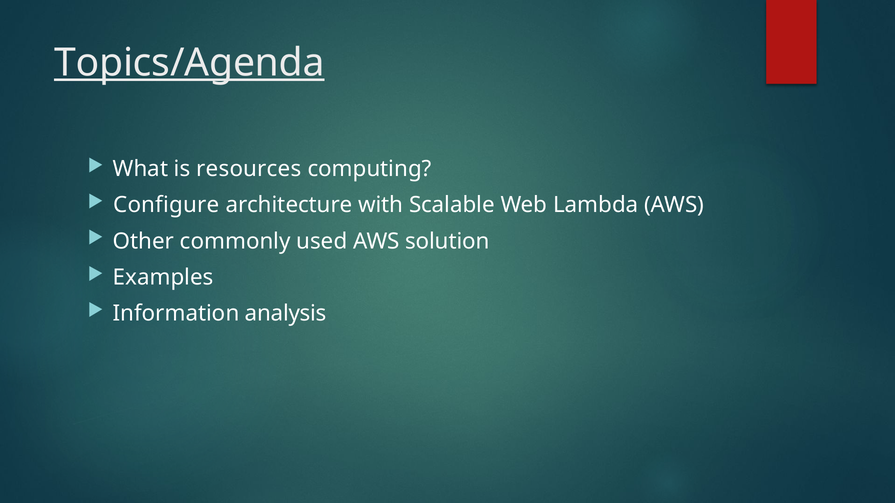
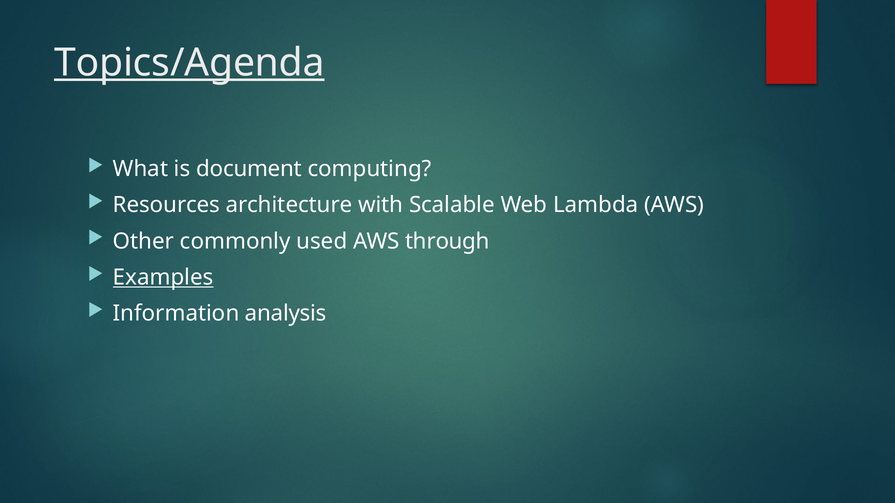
resources: resources -> document (249, 169)
Configure: Configure -> Resources (166, 205)
solution: solution -> through (447, 241)
Examples underline: none -> present (163, 278)
